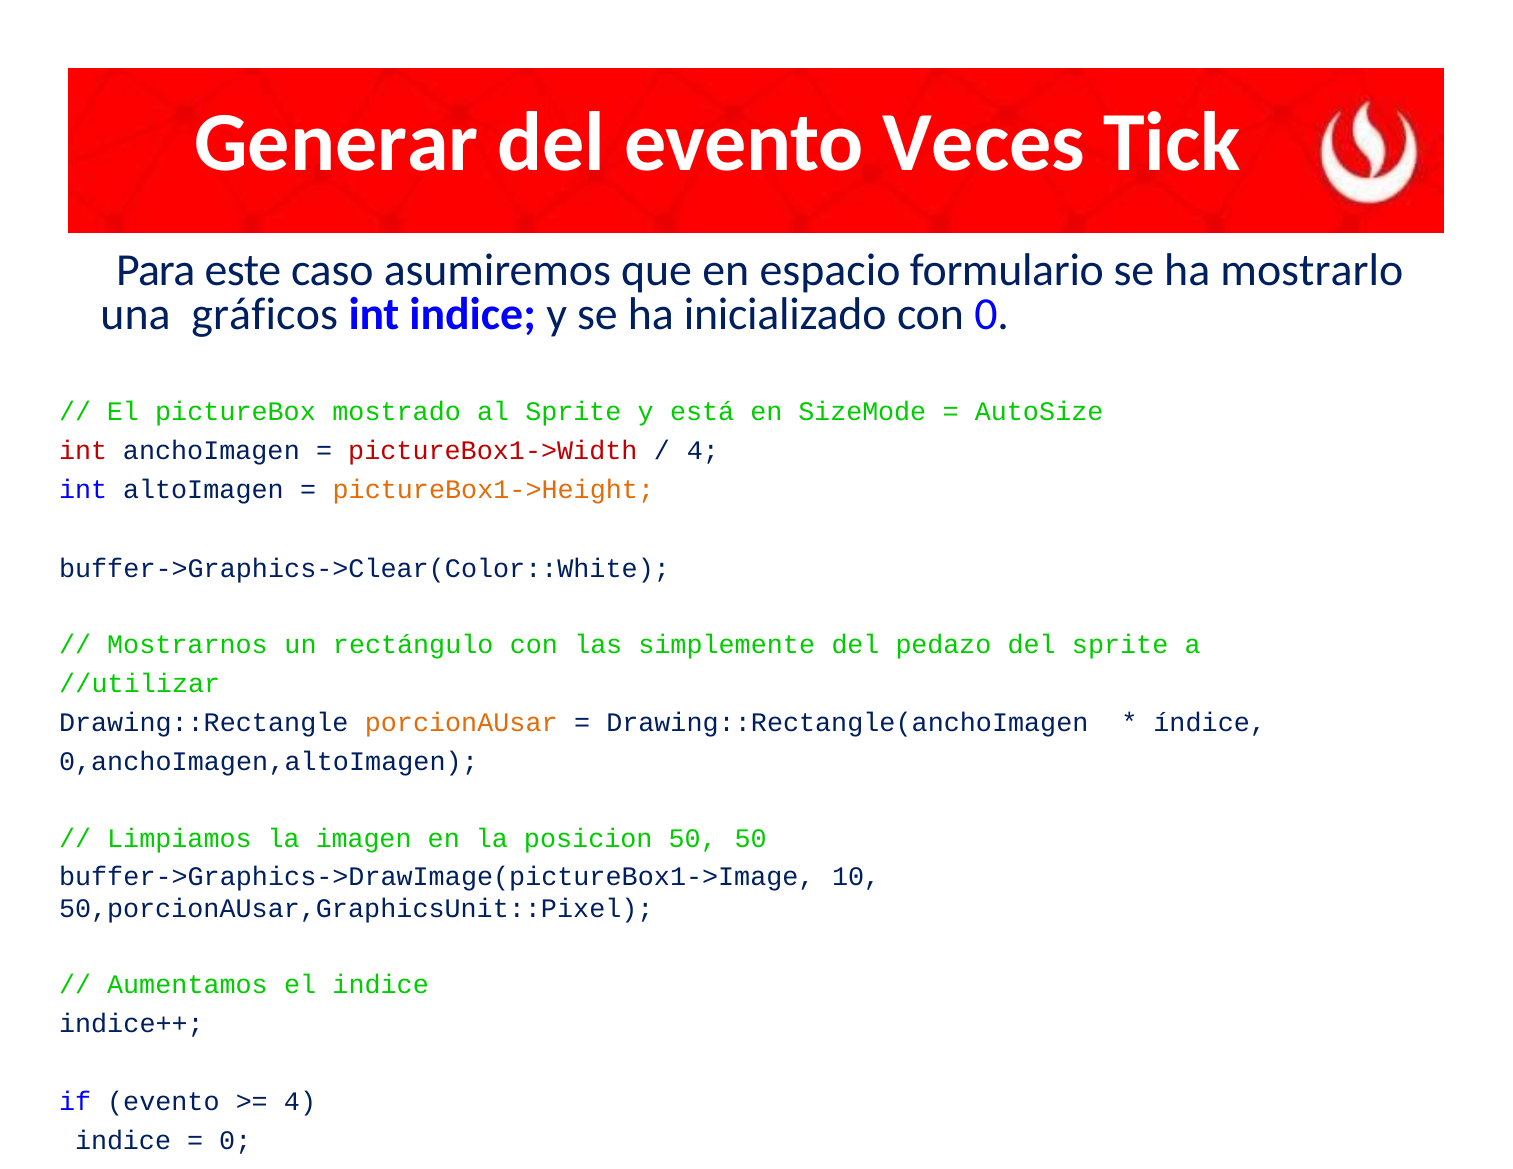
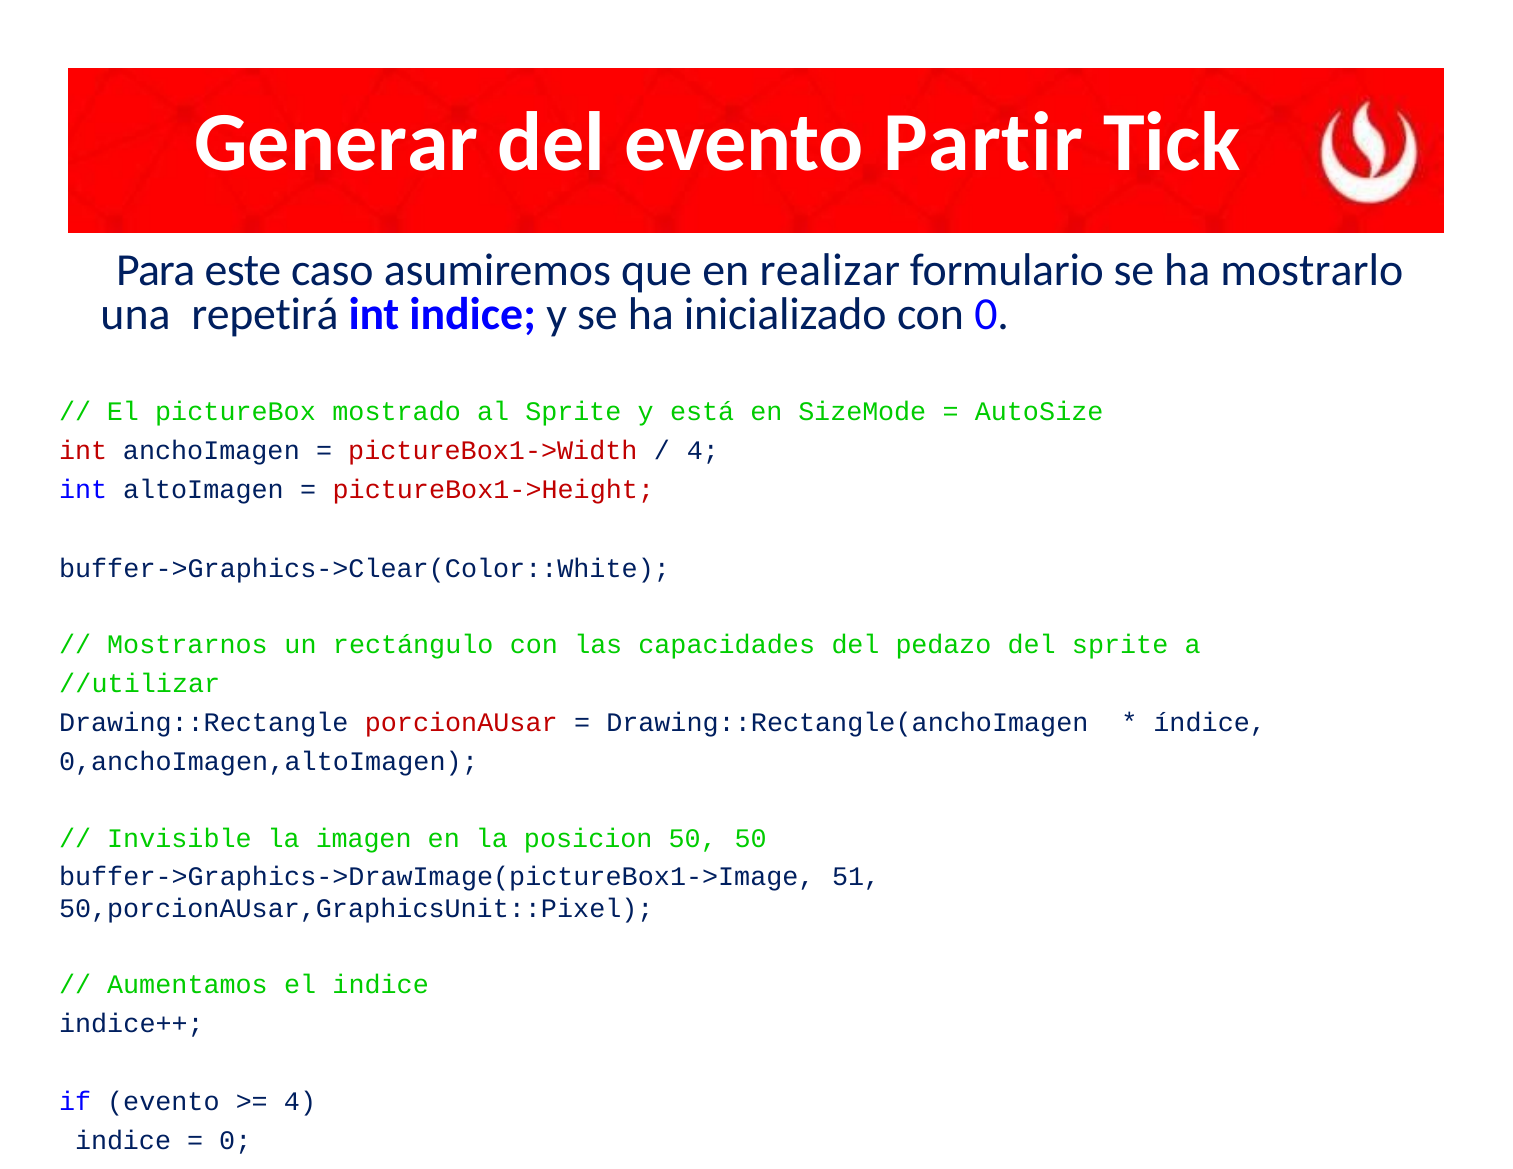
Veces: Veces -> Partir (983, 143)
espacio: espacio -> realizar (830, 271)
gráficos: gráficos -> repetirá (265, 315)
pictureBox1->Height colour: orange -> red (493, 490)
simplemente: simplemente -> capacidades (727, 645)
porcionAUsar colour: orange -> red (461, 723)
Limpiamos: Limpiamos -> Invisible (179, 839)
10: 10 -> 51 (856, 877)
